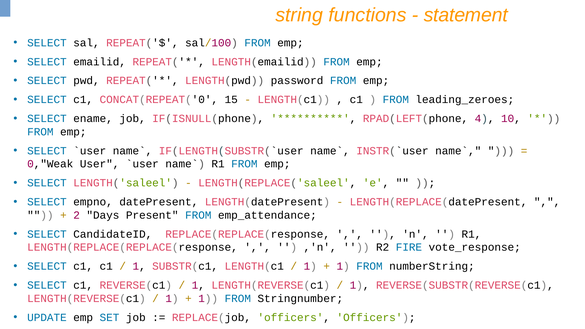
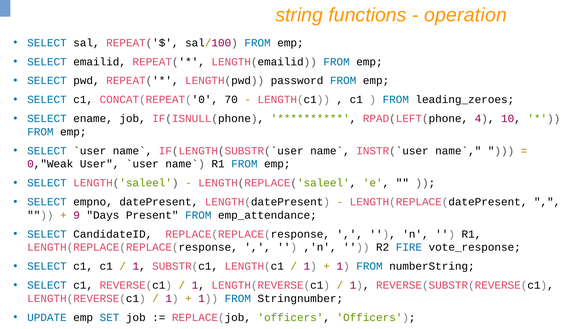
statement: statement -> operation (466, 15)
15: 15 -> 70 (231, 100)
2: 2 -> 9 (77, 215)
